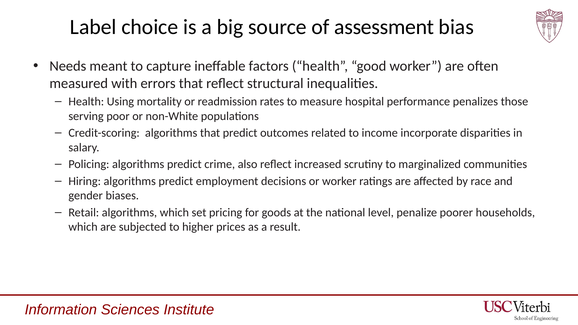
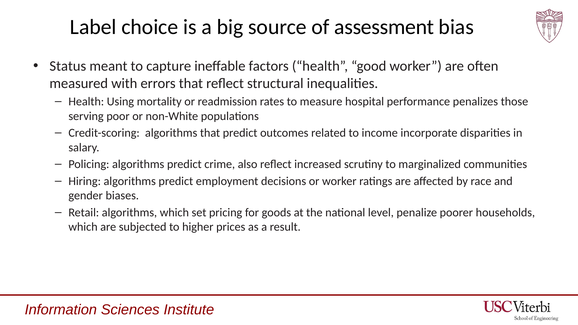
Needs: Needs -> Status (68, 66)
